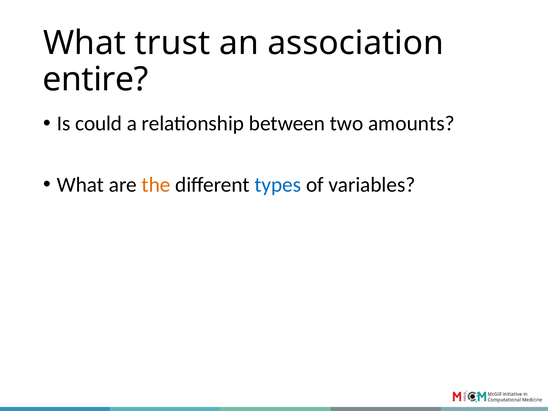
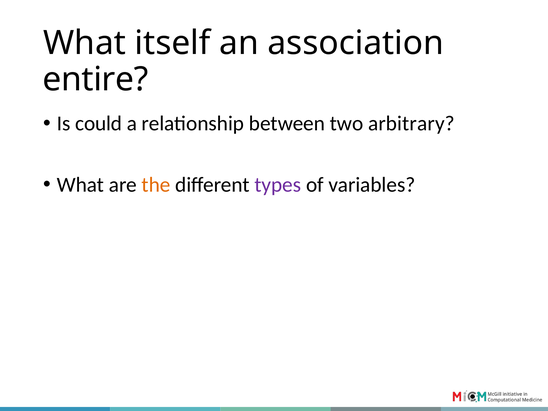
trust: trust -> itself (173, 43)
amounts: amounts -> arbitrary (411, 124)
types colour: blue -> purple (278, 185)
